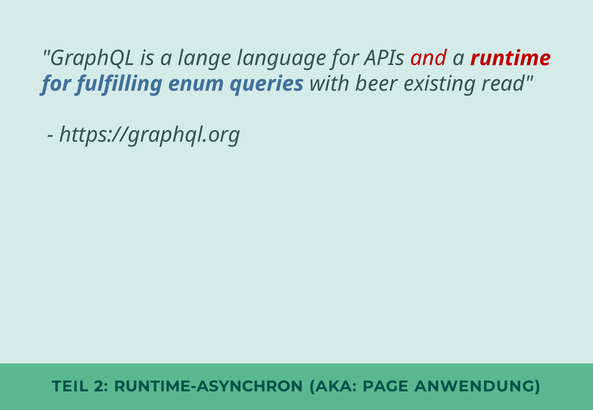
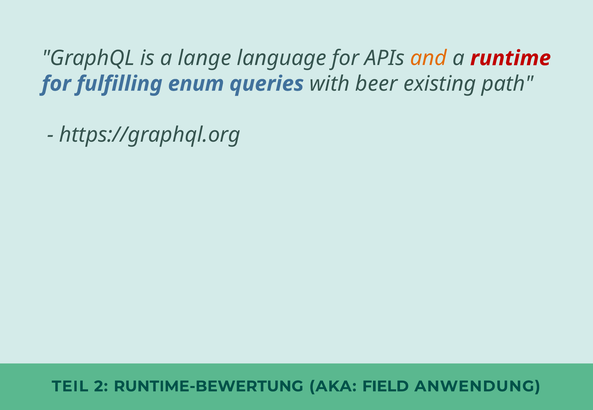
and colour: red -> orange (429, 58)
read: read -> path (507, 84)
RUNTIME-ASYNCHRON: RUNTIME-ASYNCHRON -> RUNTIME-BEWERTUNG (209, 387)
PAGE: PAGE -> FIELD (386, 387)
